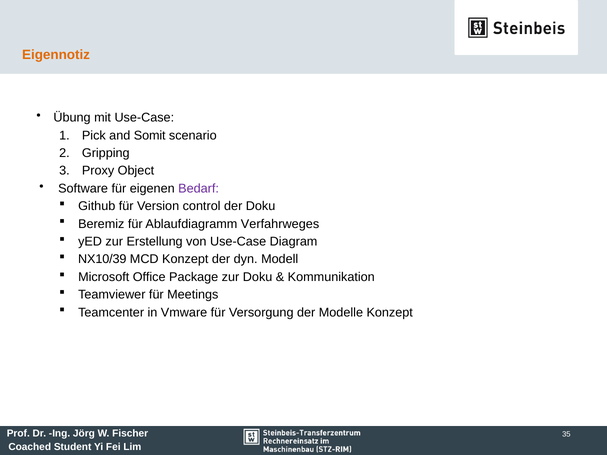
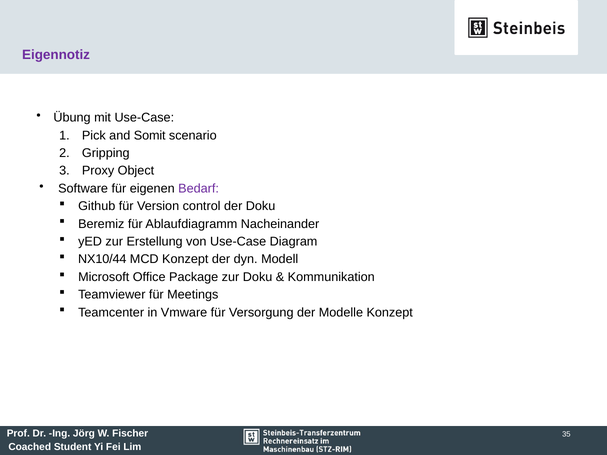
Eigennotiz colour: orange -> purple (56, 55)
Verfahrweges: Verfahrweges -> Nacheinander (280, 224)
NX10/39: NX10/39 -> NX10/44 (102, 259)
